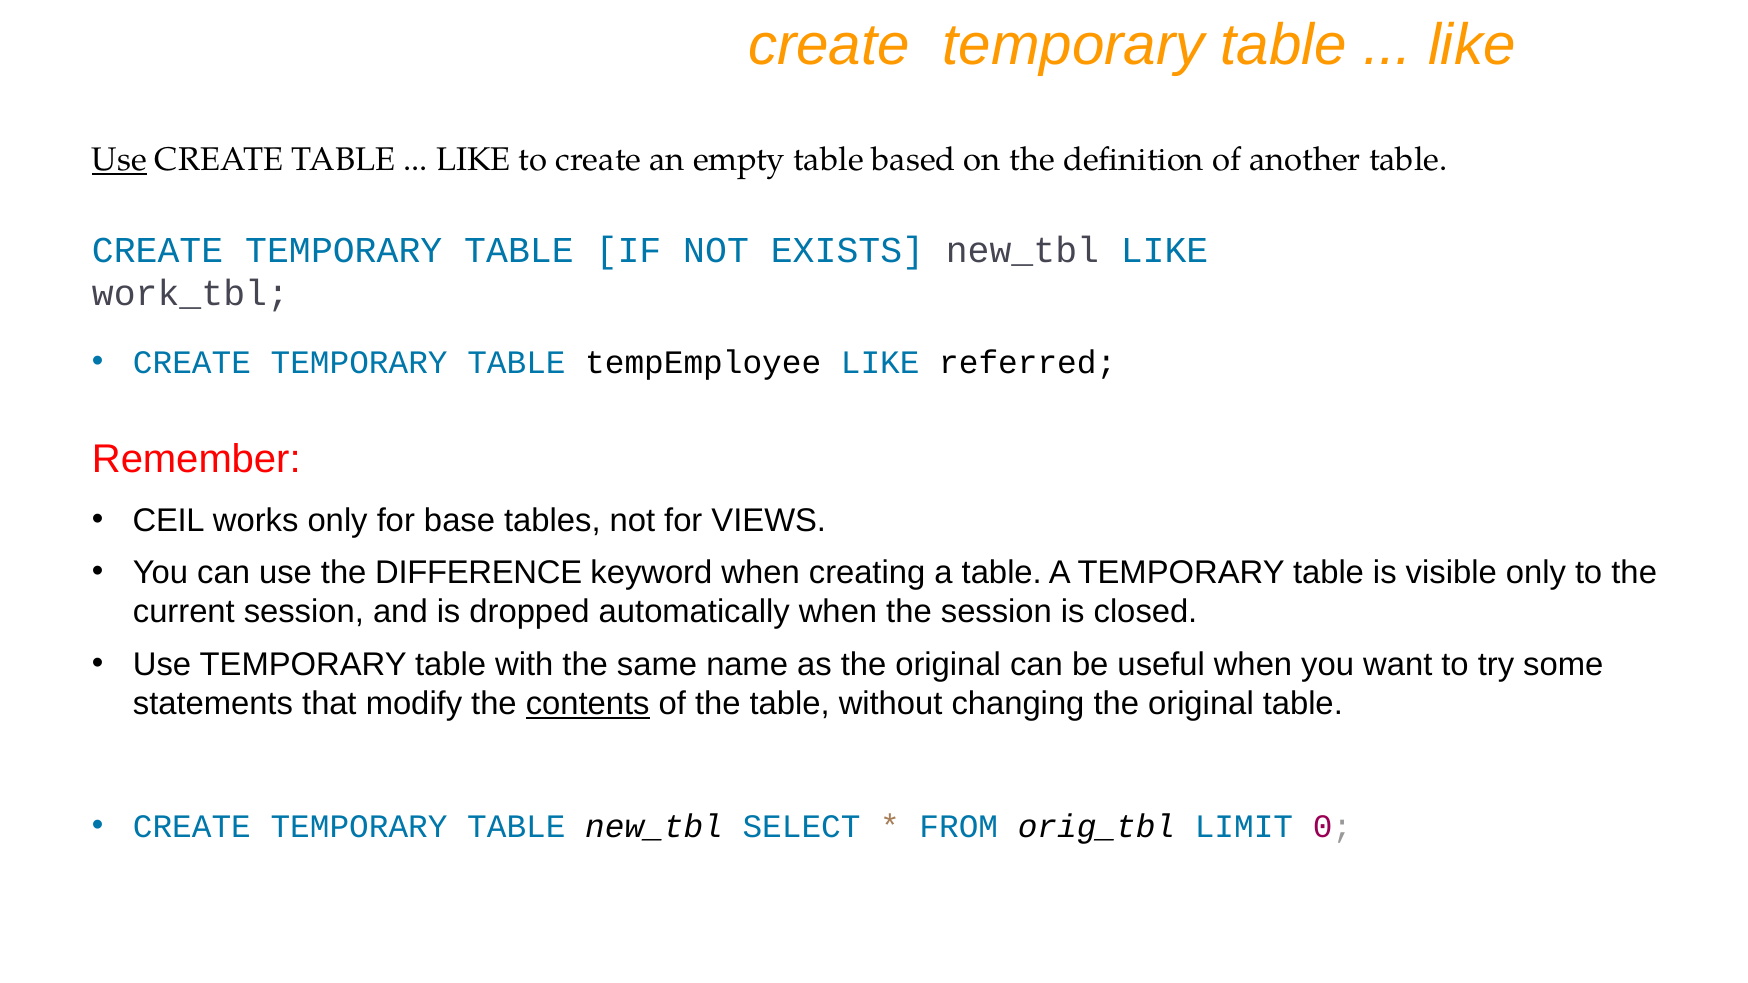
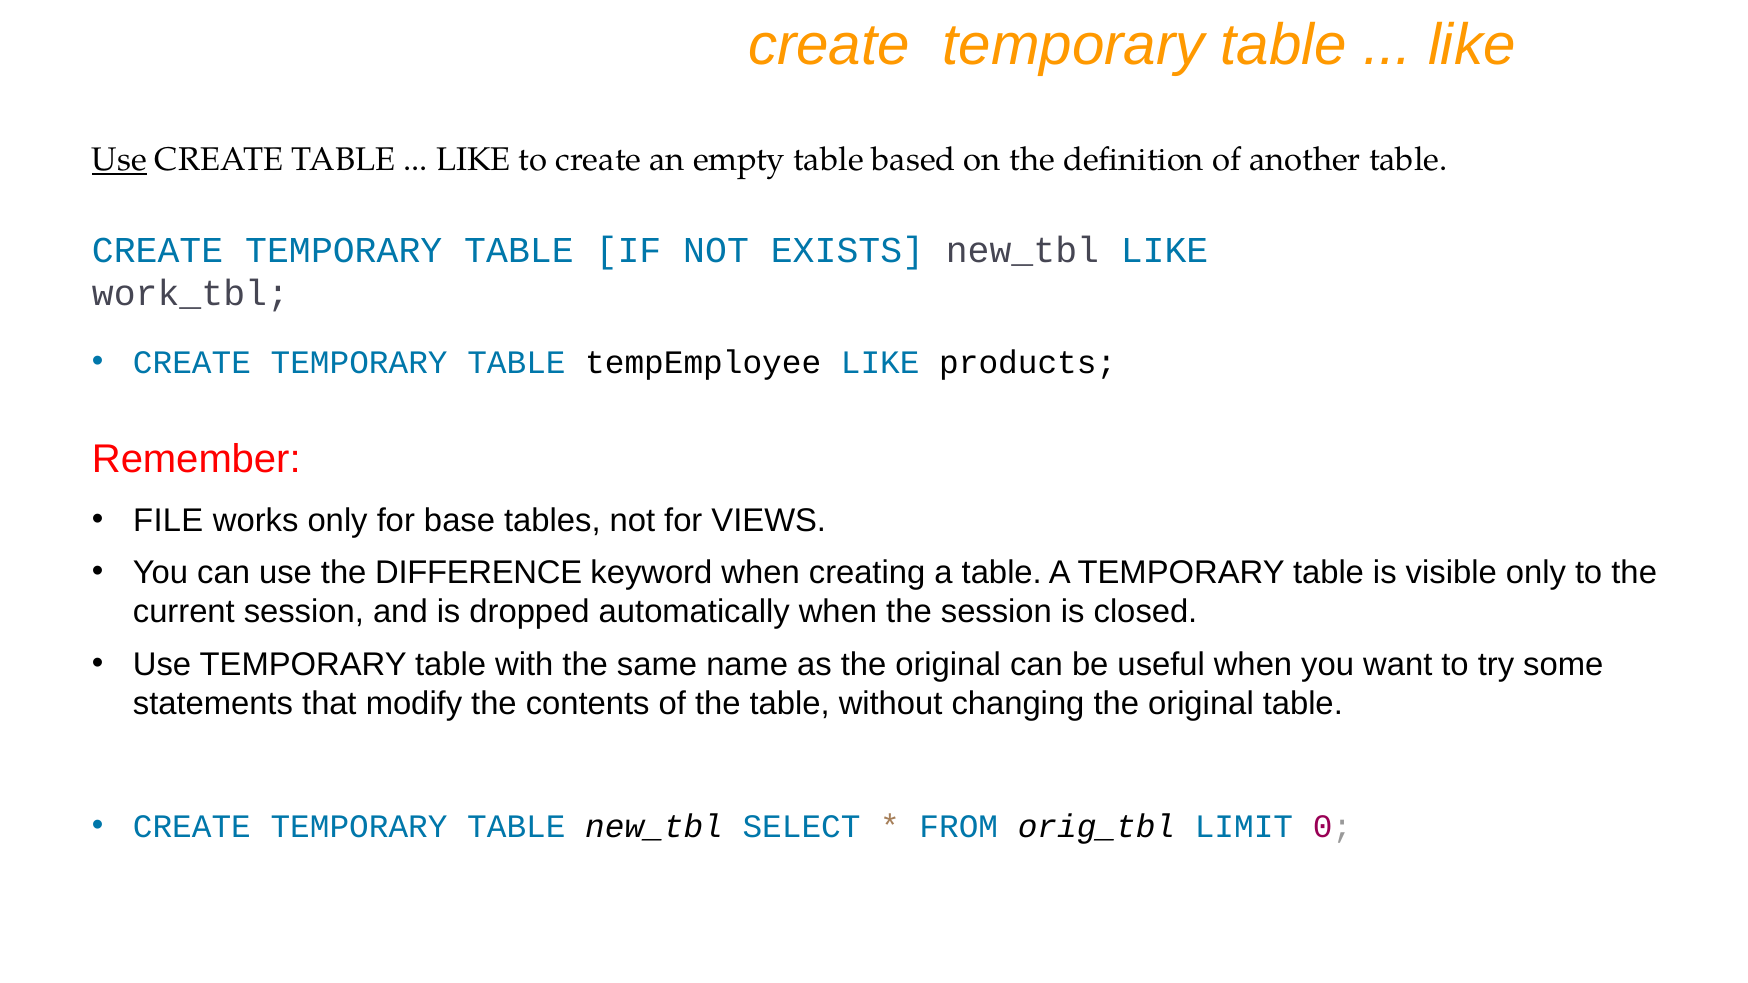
referred: referred -> products (1028, 363)
CEIL: CEIL -> FILE (168, 520)
contents underline: present -> none (588, 704)
